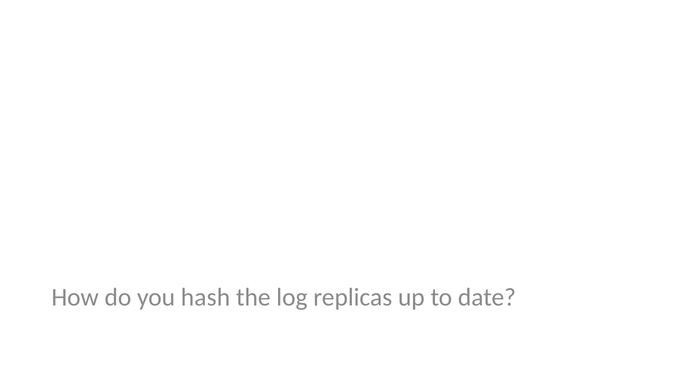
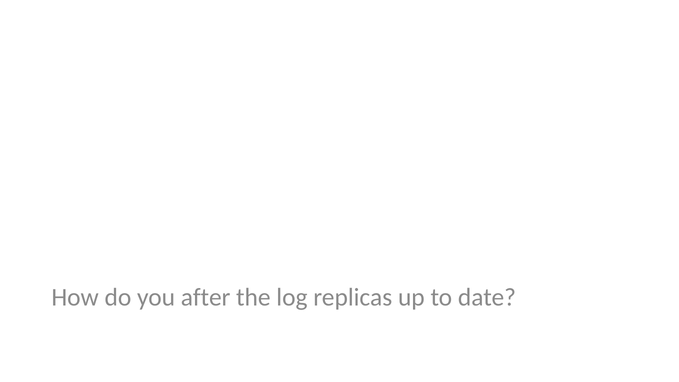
hash: hash -> after (206, 297)
